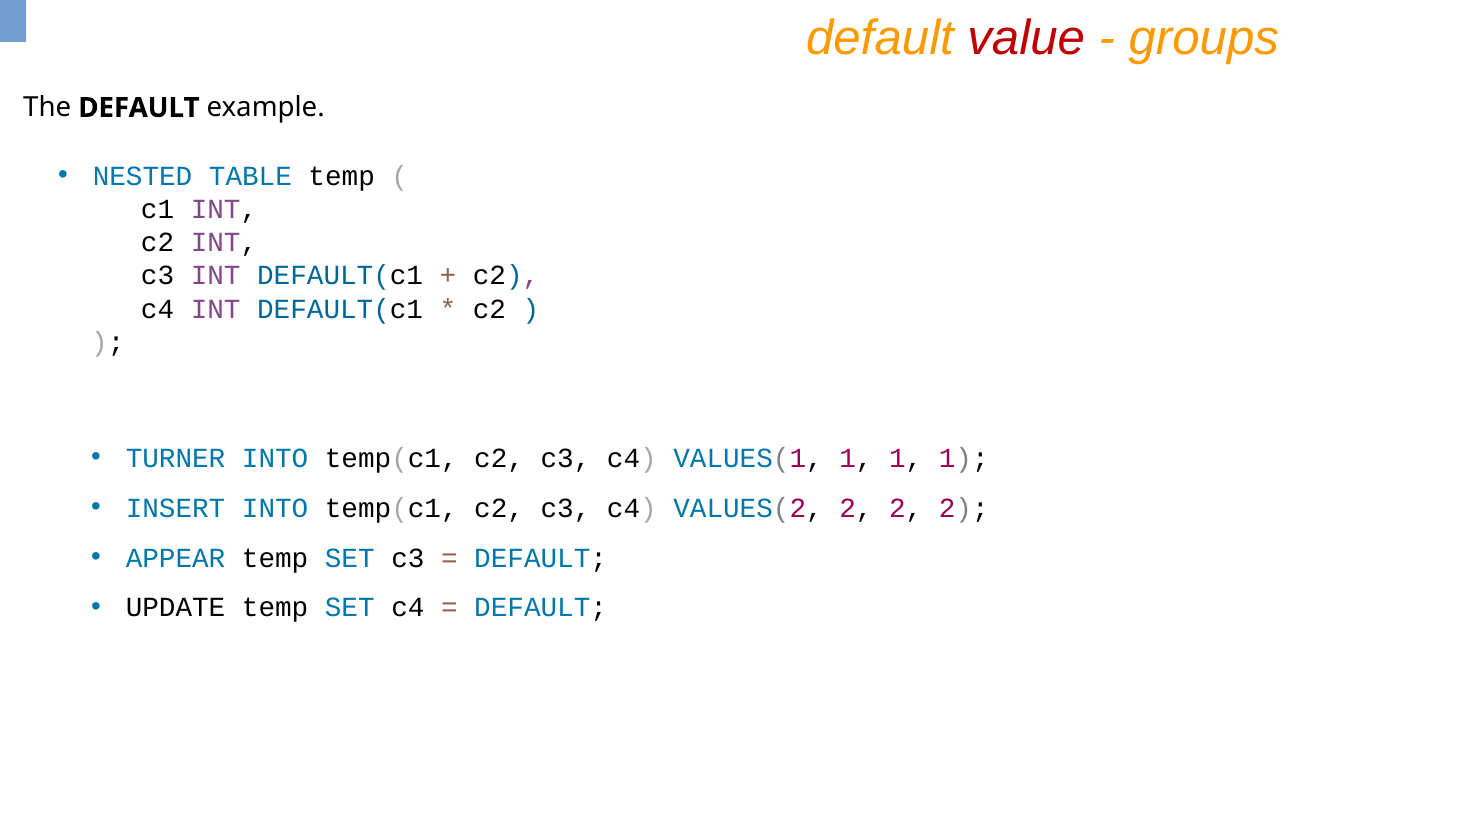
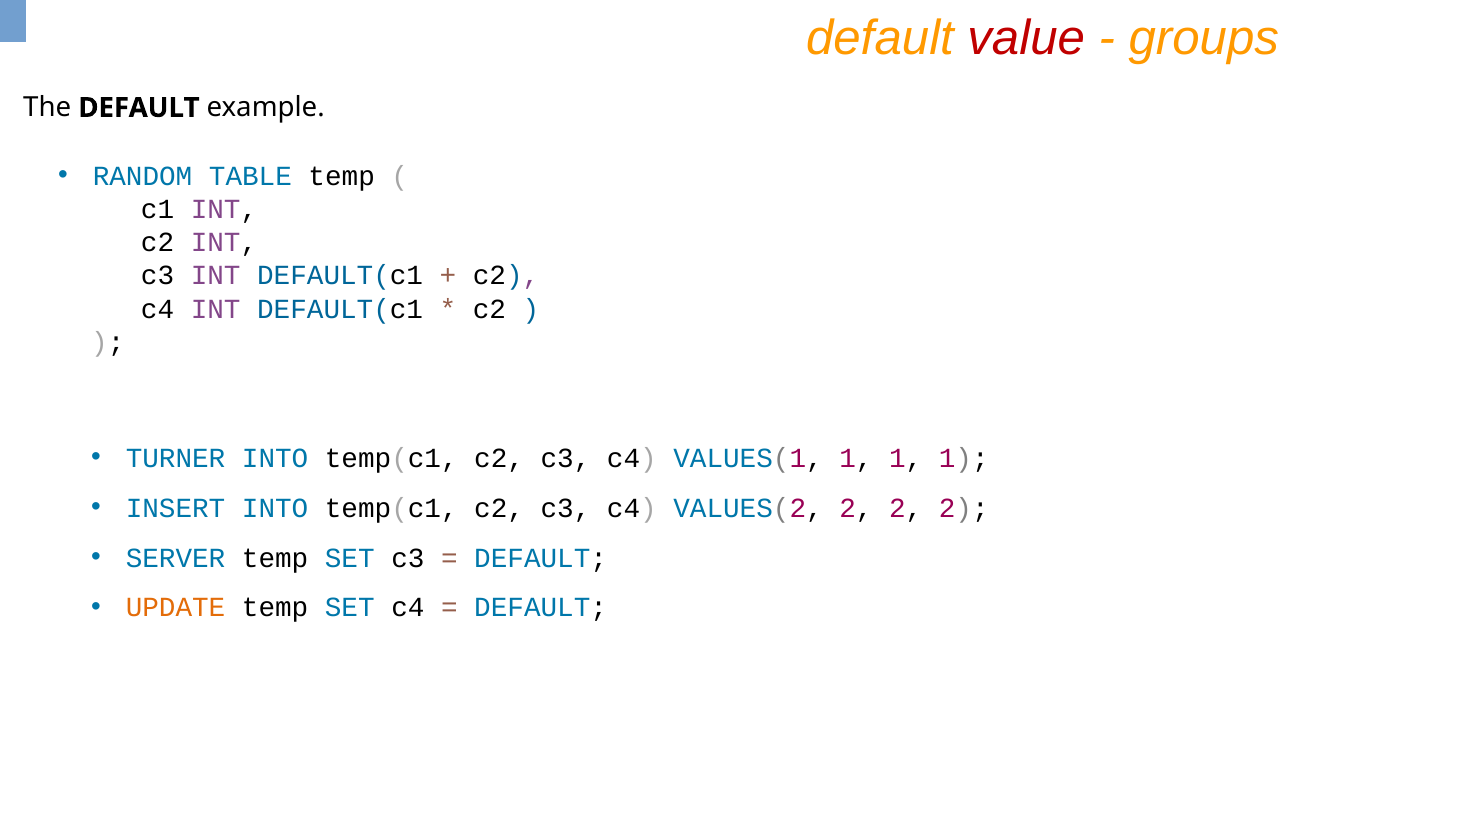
NESTED: NESTED -> RANDOM (143, 176)
APPEAR: APPEAR -> SERVER (176, 558)
UPDATE colour: black -> orange (176, 607)
